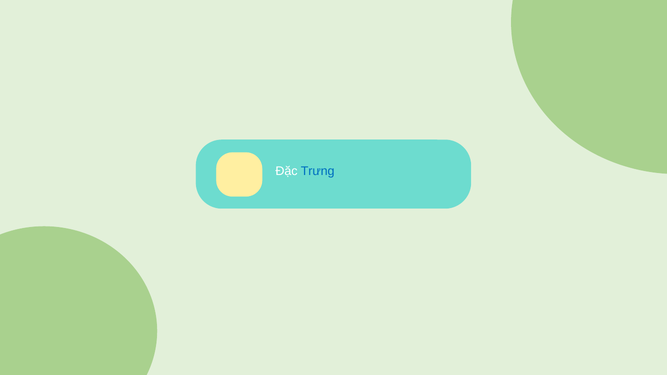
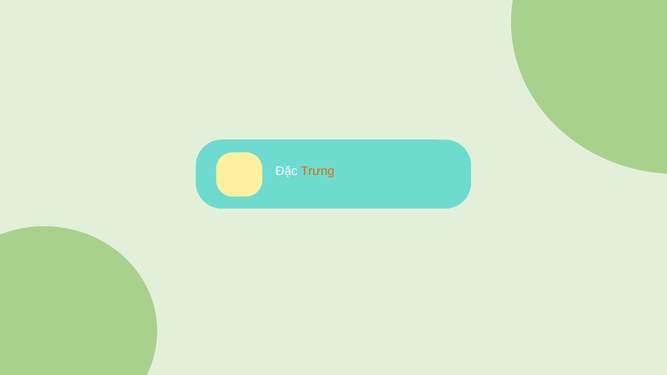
Trưng colour: blue -> orange (318, 171)
